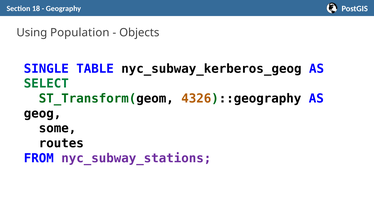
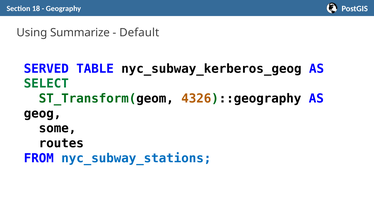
Population: Population -> Summarize (80, 33)
Objects: Objects -> Default (139, 33)
SINGLE: SINGLE -> SERVED (46, 69)
nyc_subway_stations colour: purple -> blue (136, 159)
